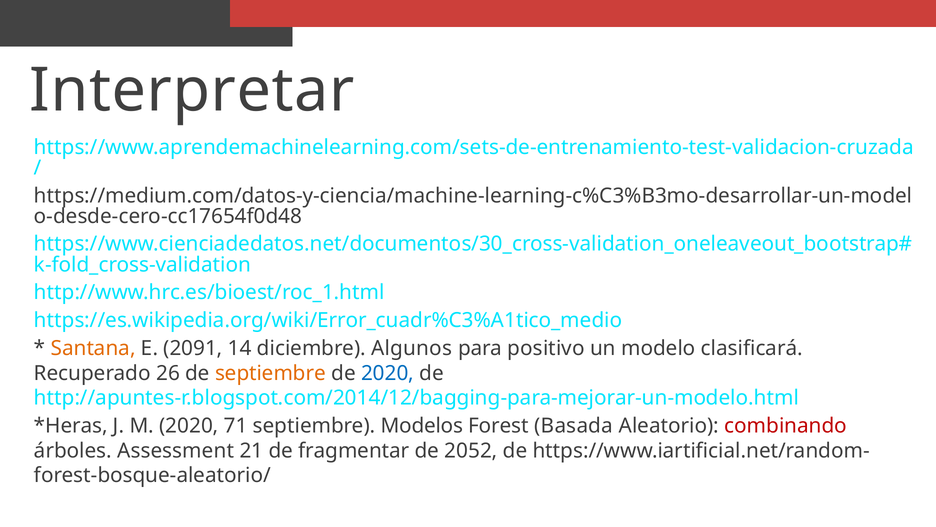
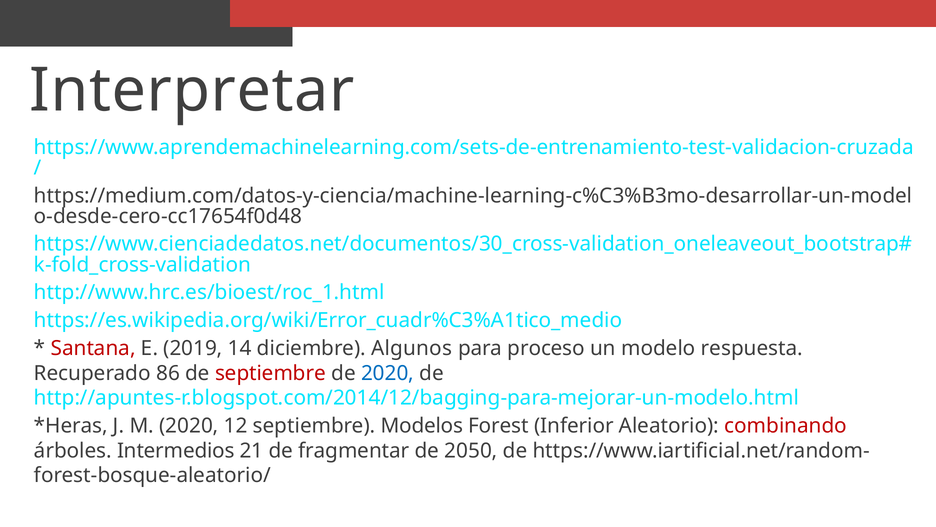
Santana colour: orange -> red (93, 348)
2091: 2091 -> 2019 (193, 348)
positivo: positivo -> proceso (546, 348)
clasificará: clasificará -> respuesta (752, 348)
26: 26 -> 86 (168, 373)
septiembre colour: orange -> red (270, 373)
71: 71 -> 12 (236, 426)
Basada: Basada -> Inferior (574, 426)
Assessment: Assessment -> Intermedios (176, 450)
2052: 2052 -> 2050 (471, 450)
